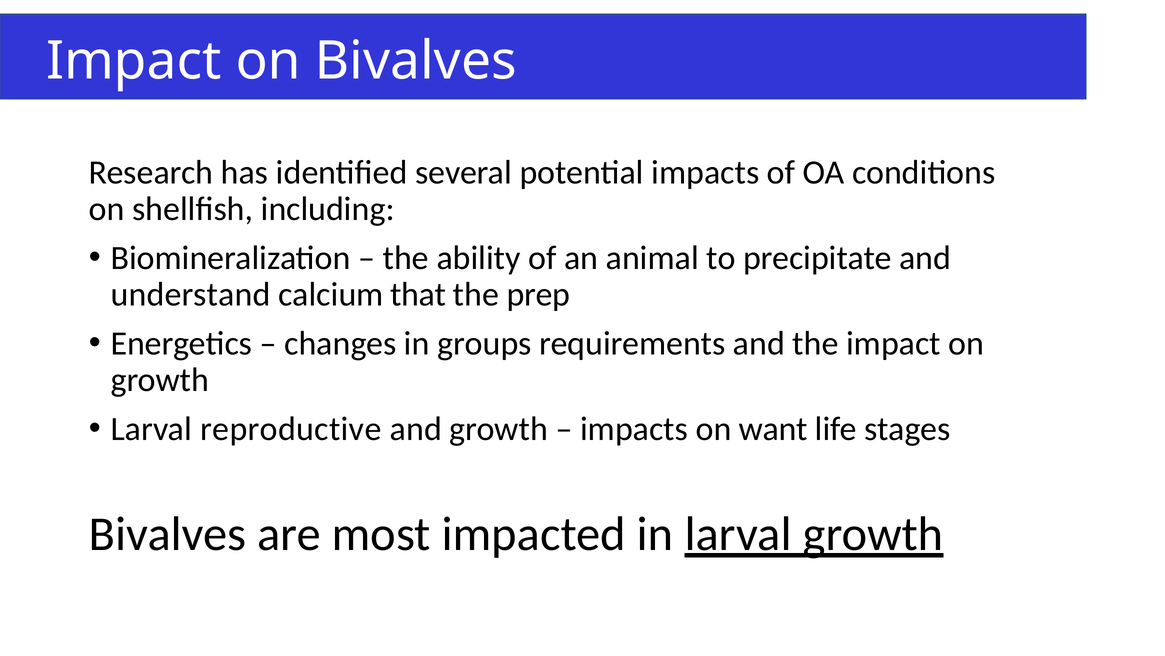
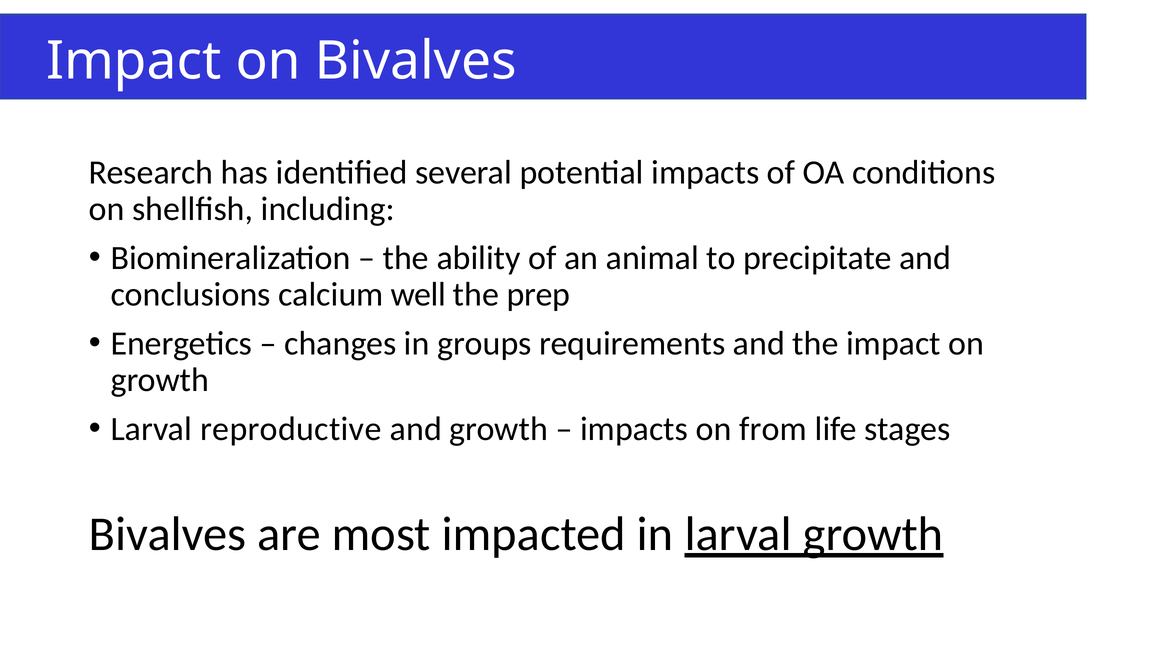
understand: understand -> conclusions (191, 294)
that: that -> well (418, 294)
want: want -> from (773, 428)
